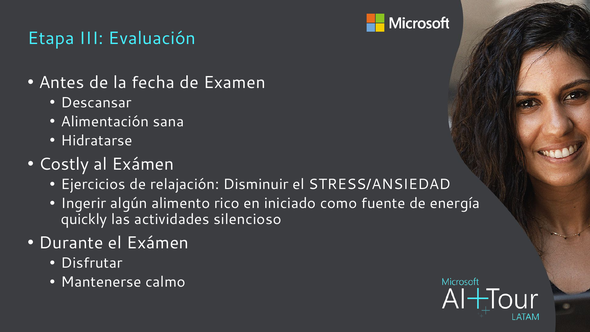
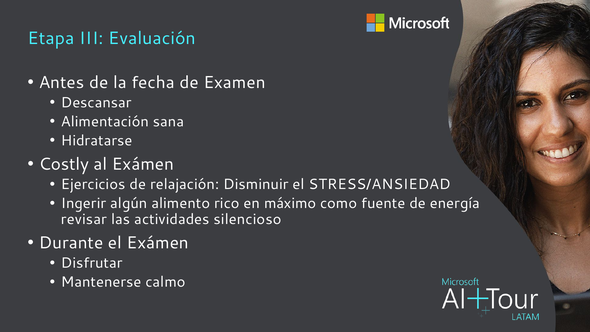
iniciado: iniciado -> máximo (290, 203)
quickly: quickly -> revisar (84, 219)
